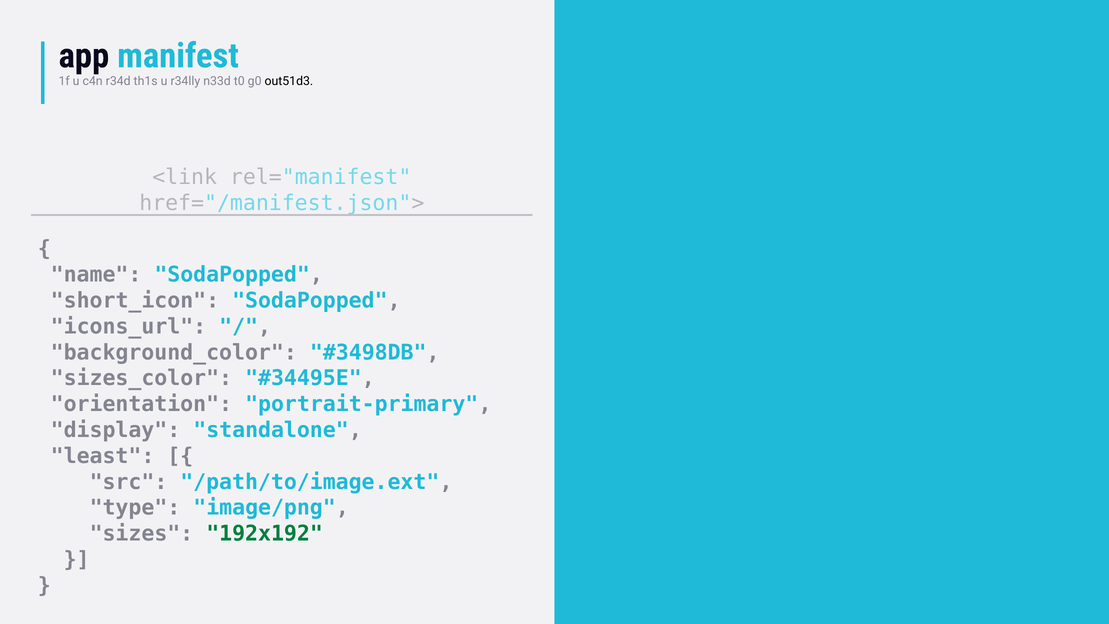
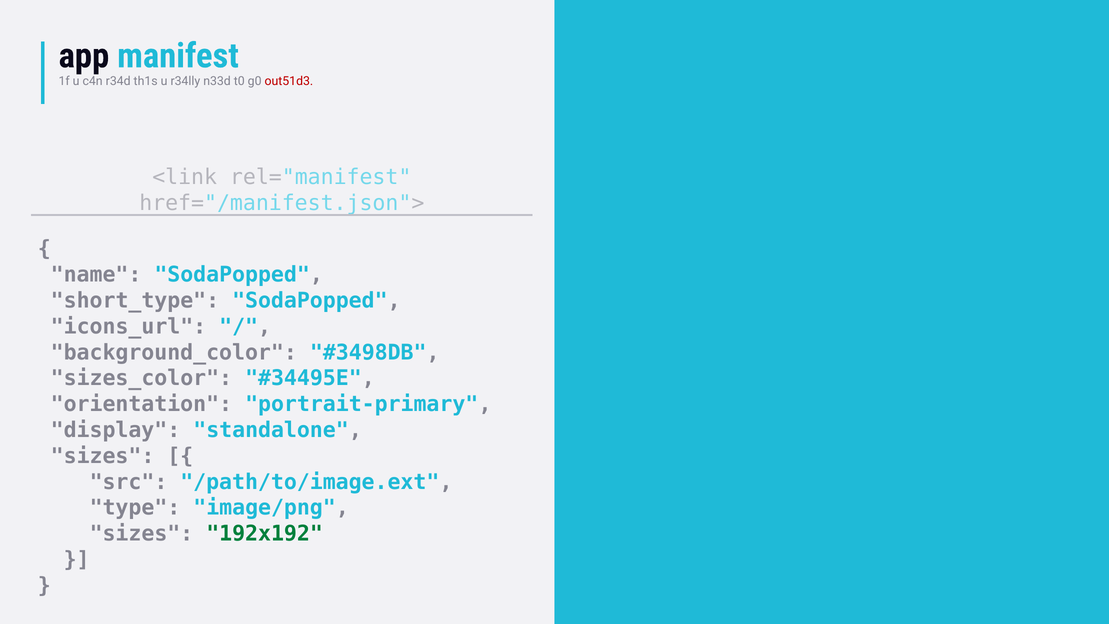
out51d3 colour: black -> red (289, 81)
short_icon: short_icon -> short_type (135, 301)
least: least -> sizes (103, 456)
